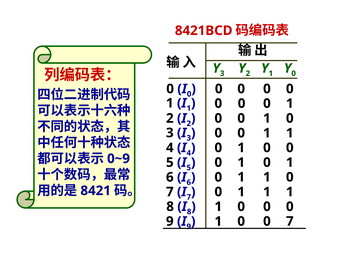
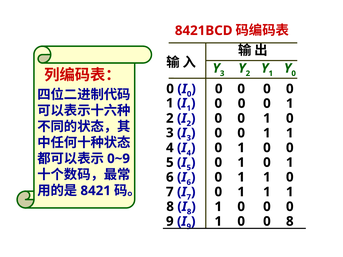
1 7: 7 -> 8 (290, 222)
